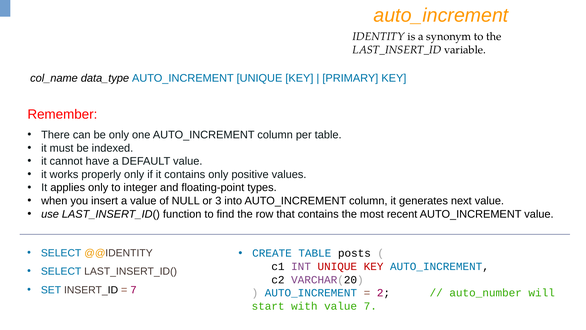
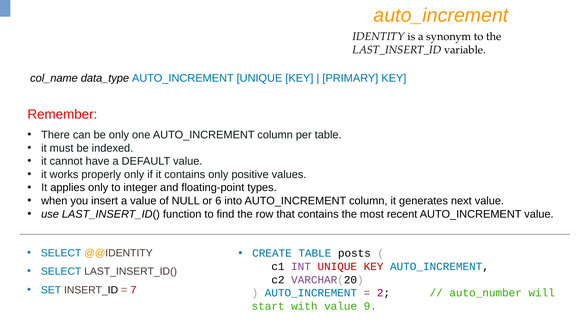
3: 3 -> 6 (218, 201)
value 7: 7 -> 9 (370, 306)
